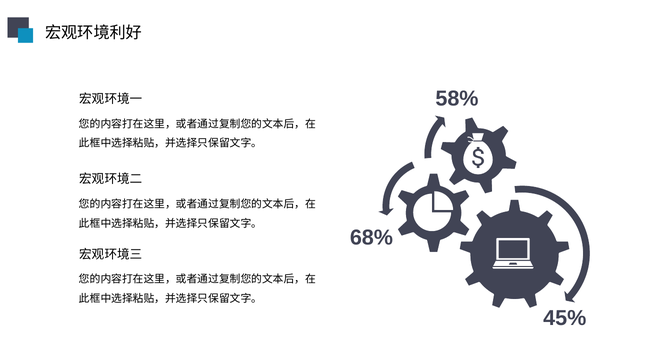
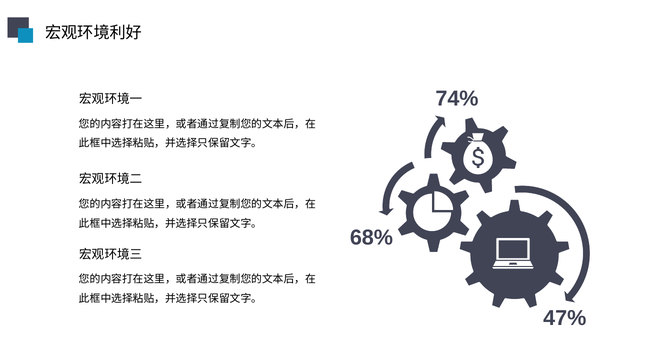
58%: 58% -> 74% (457, 98)
45%: 45% -> 47% (565, 318)
